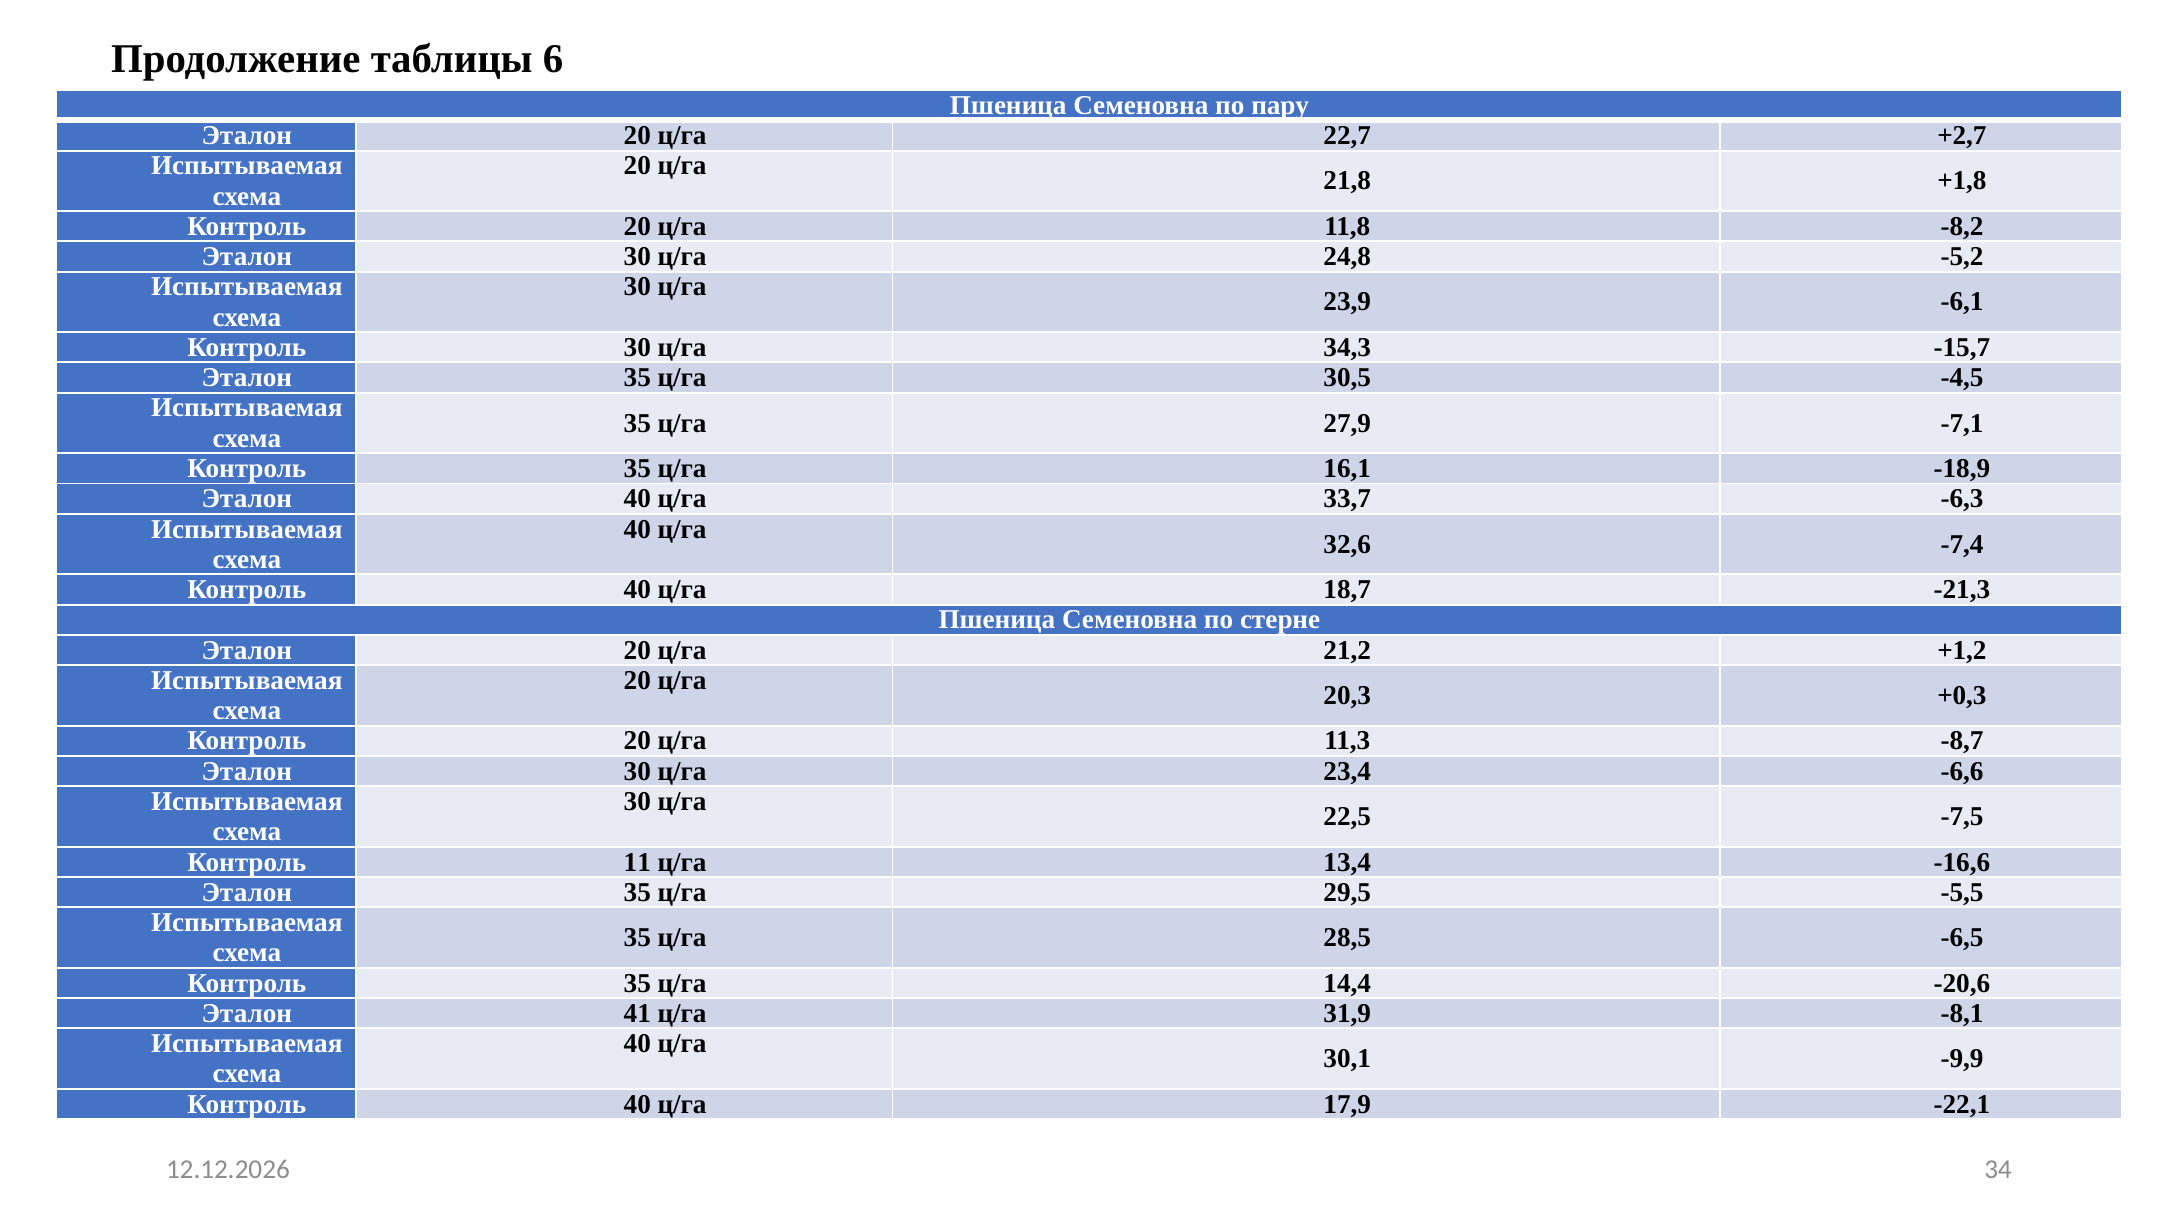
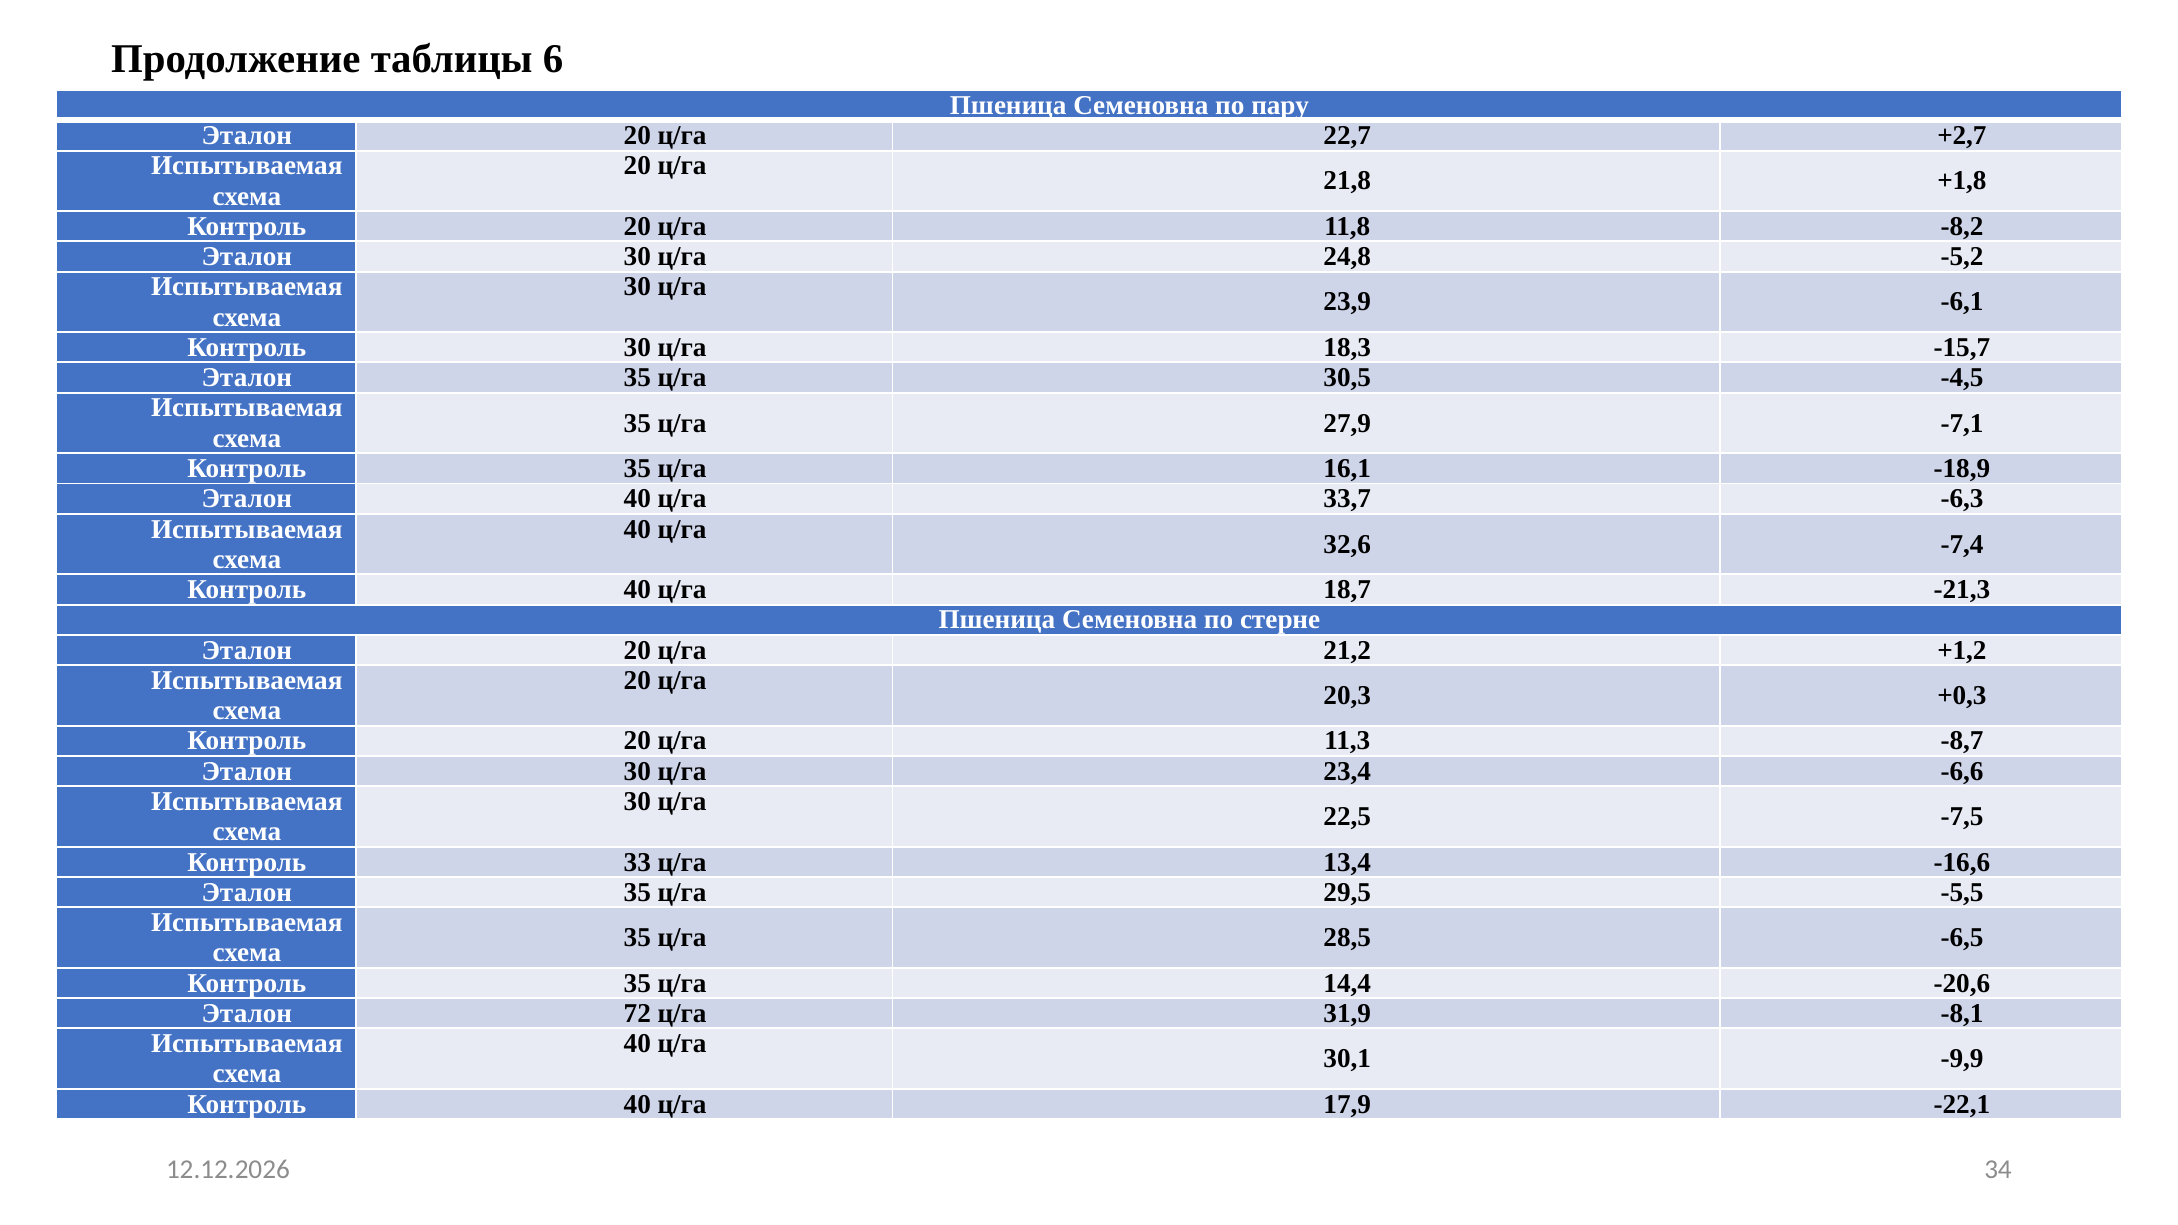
34,3: 34,3 -> 18,3 (1347, 347)
11: 11 -> 33 (637, 862)
41: 41 -> 72 (637, 1013)
